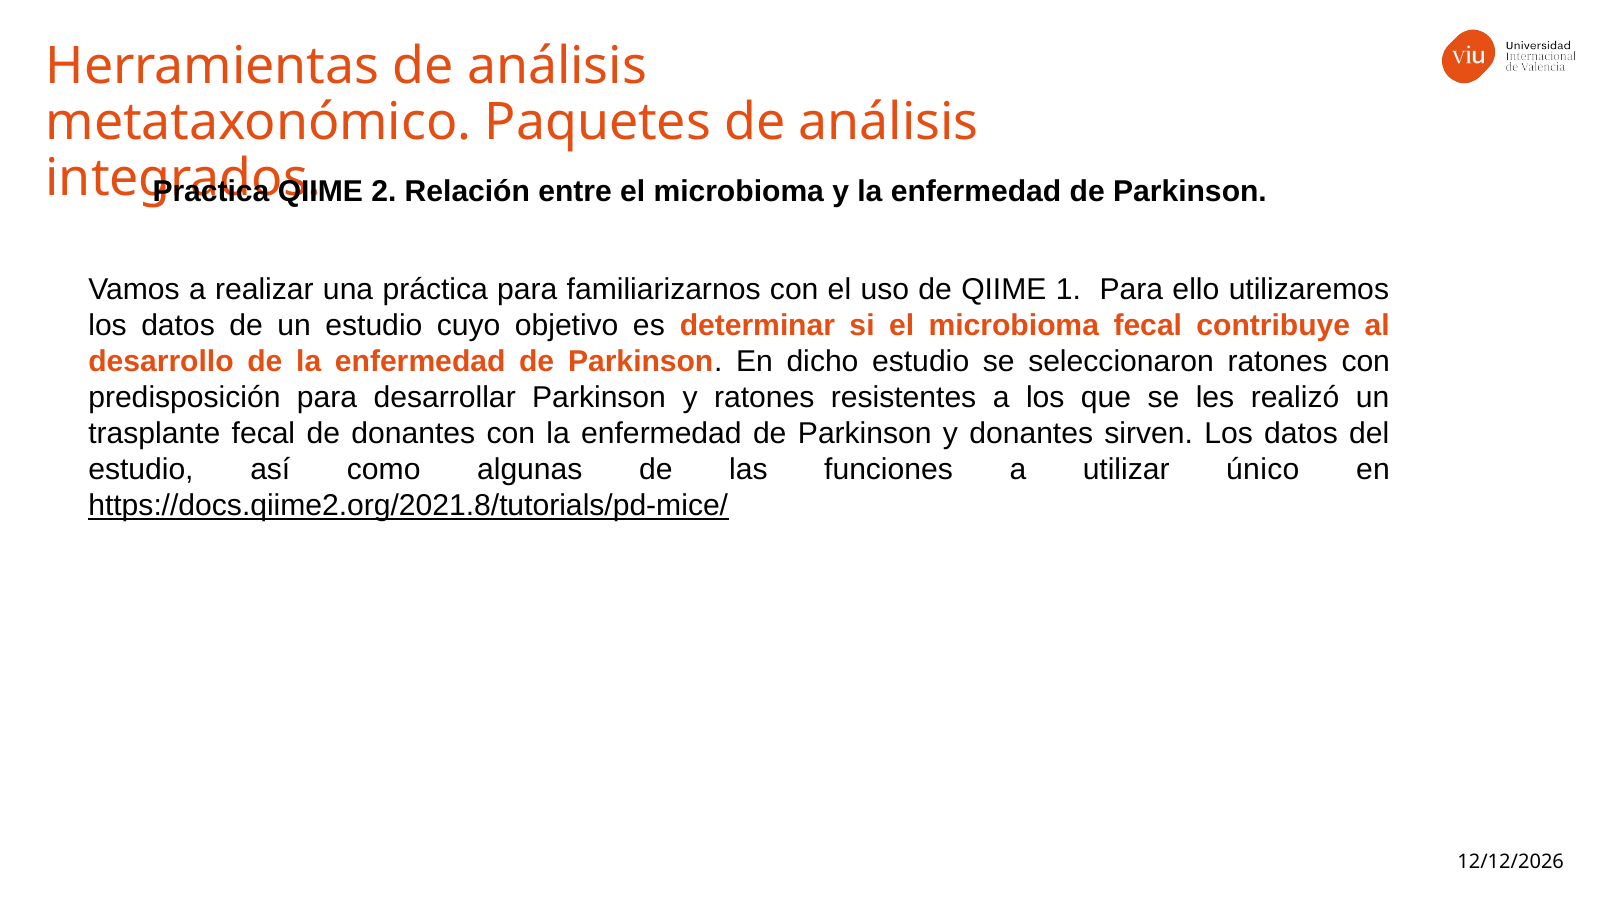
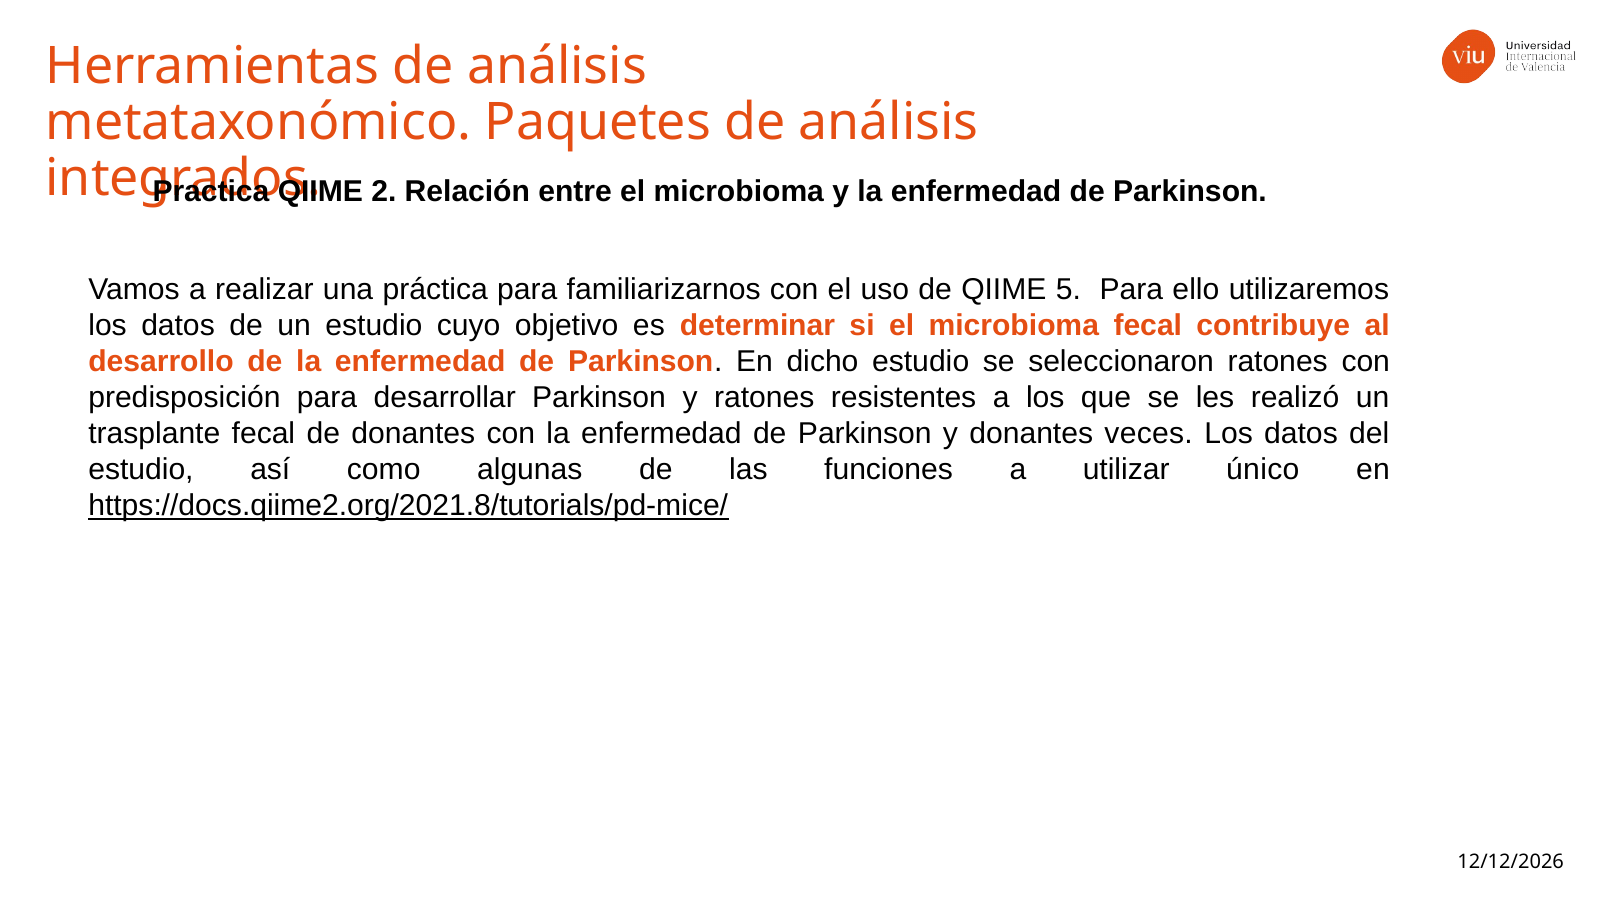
1: 1 -> 5 (1068, 289)
sirven: sirven -> veces (1149, 434)
